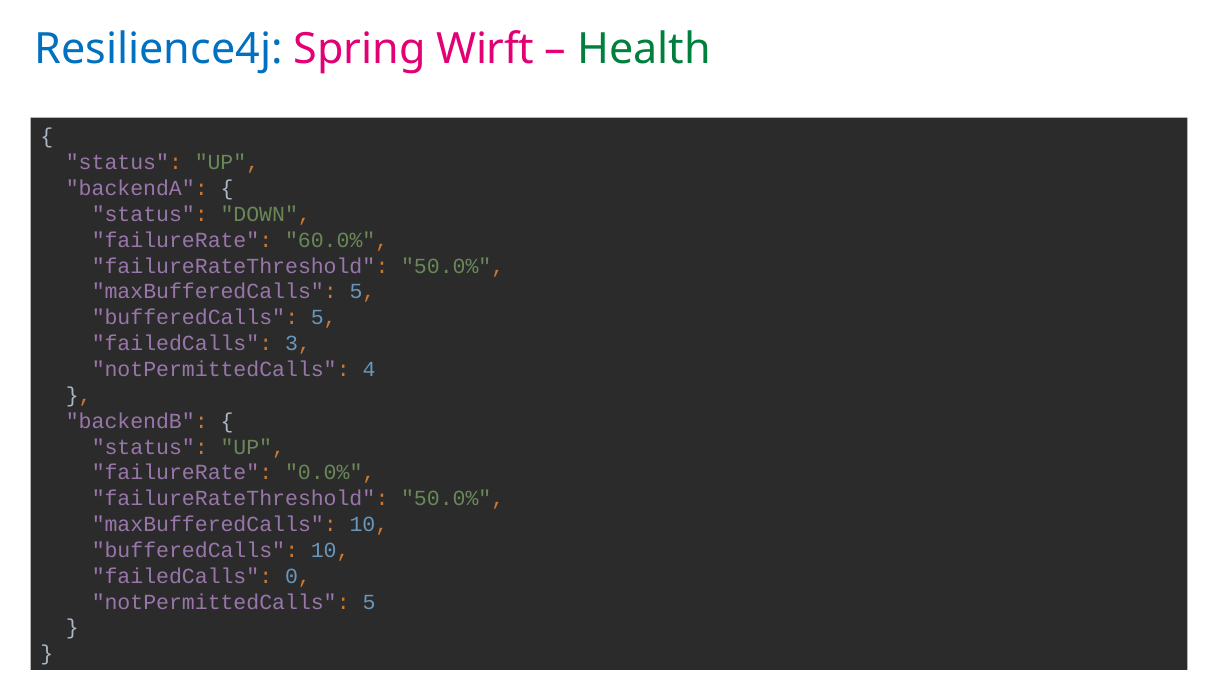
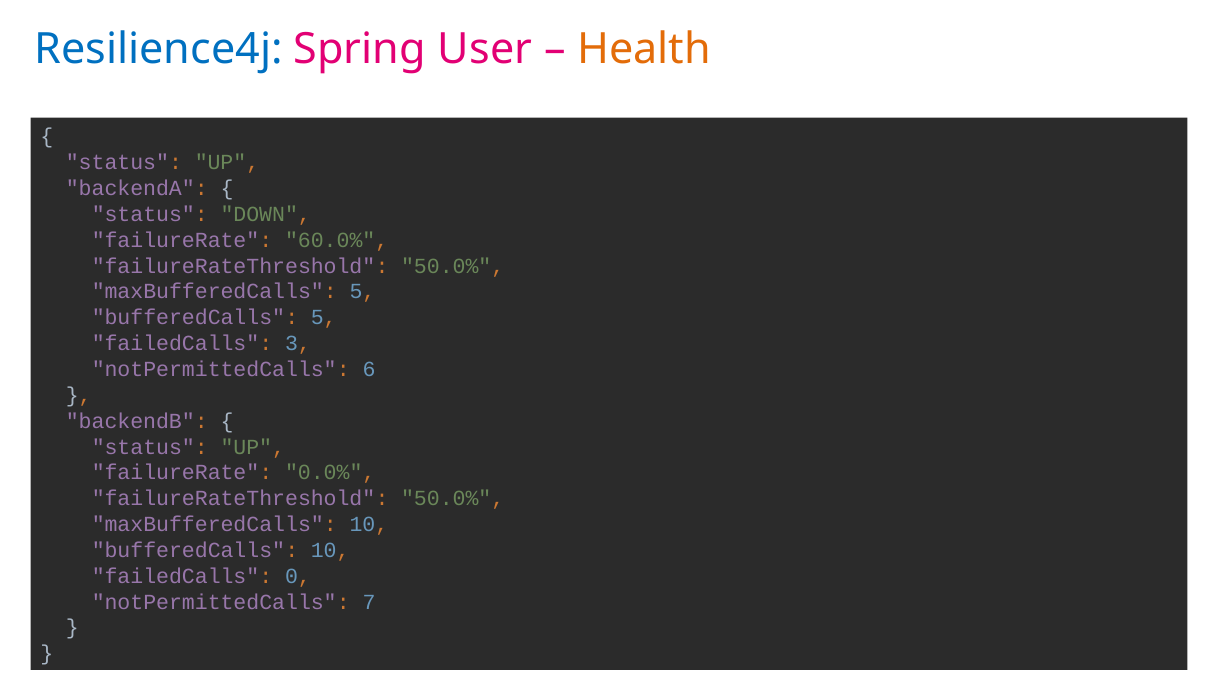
Wirft: Wirft -> User (485, 50)
Health colour: green -> orange (644, 50)
4: 4 -> 6 (369, 370)
notPermittedCalls 5: 5 -> 7 (369, 602)
